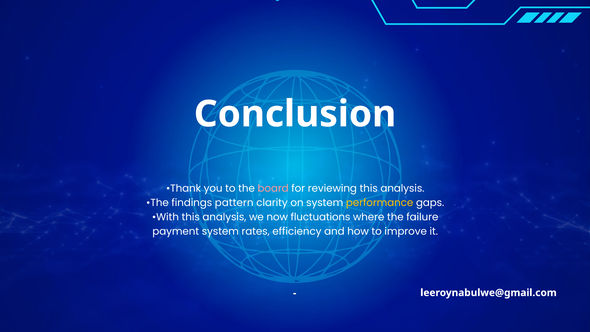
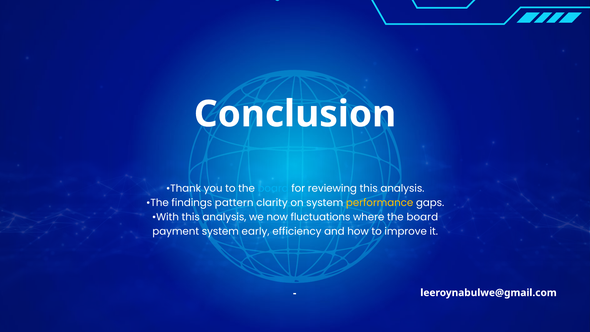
board colour: pink -> light blue (273, 188)
where the failure: failure -> board (422, 217)
rates: rates -> early (256, 231)
